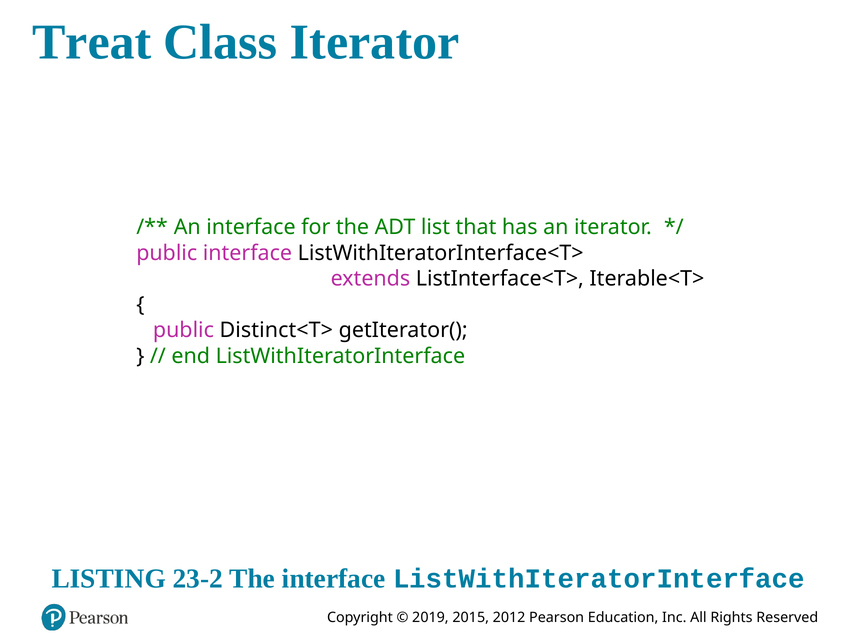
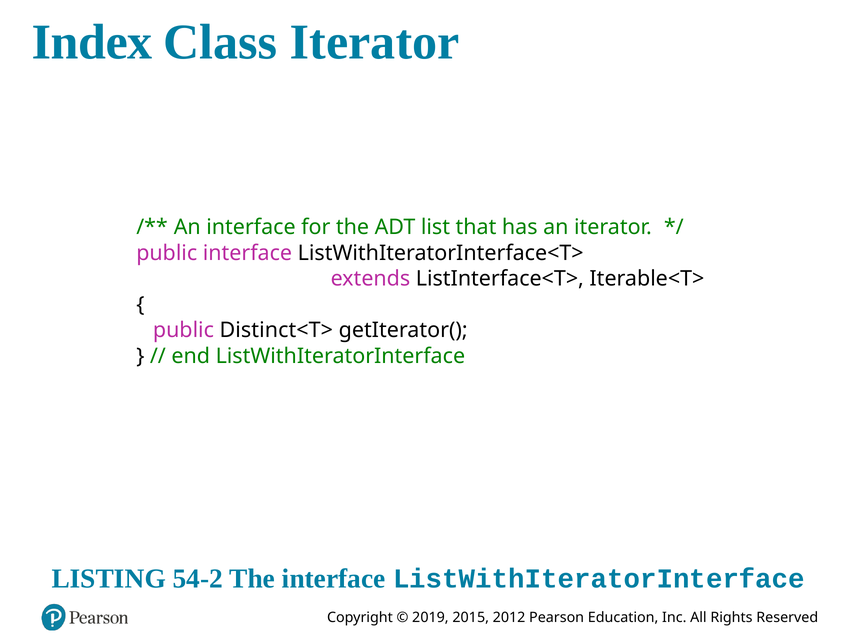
Treat: Treat -> Index (92, 42)
23-2: 23-2 -> 54-2 (198, 579)
